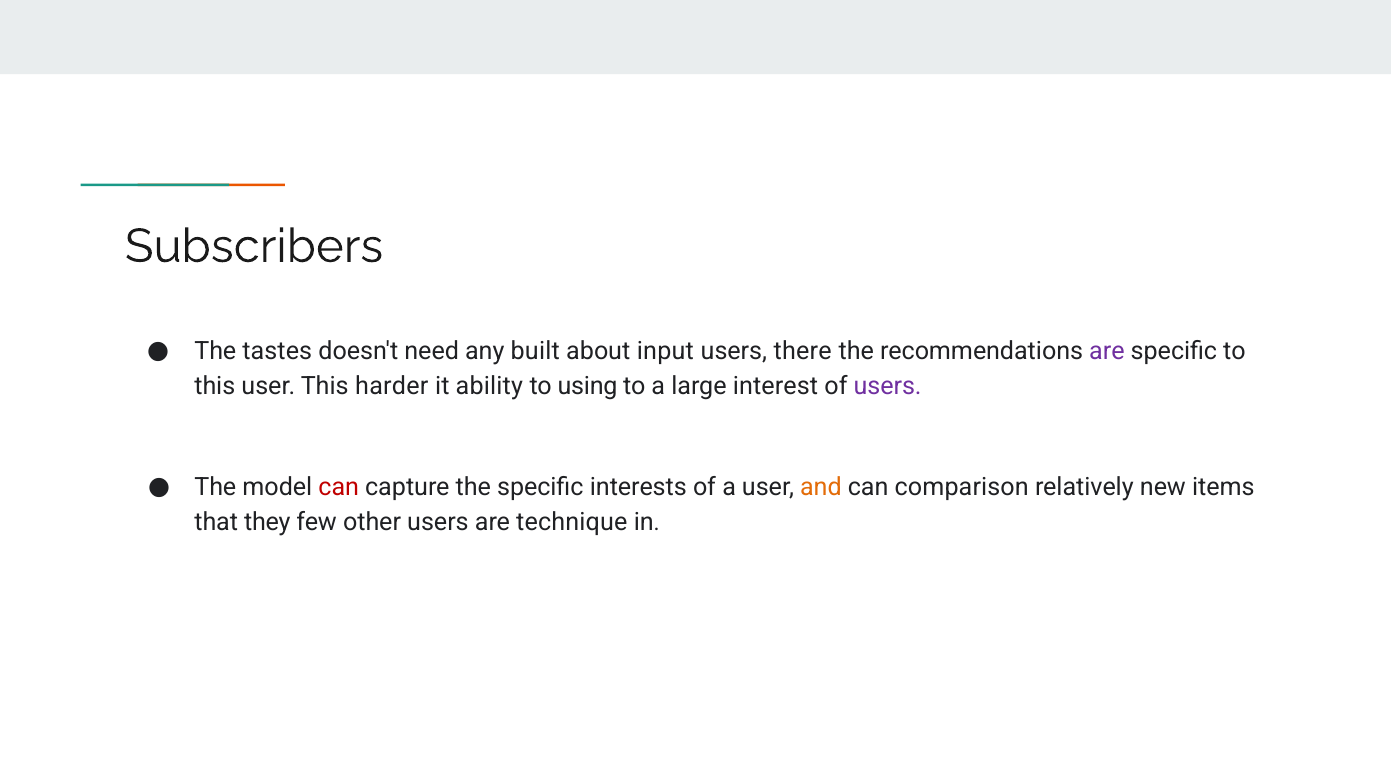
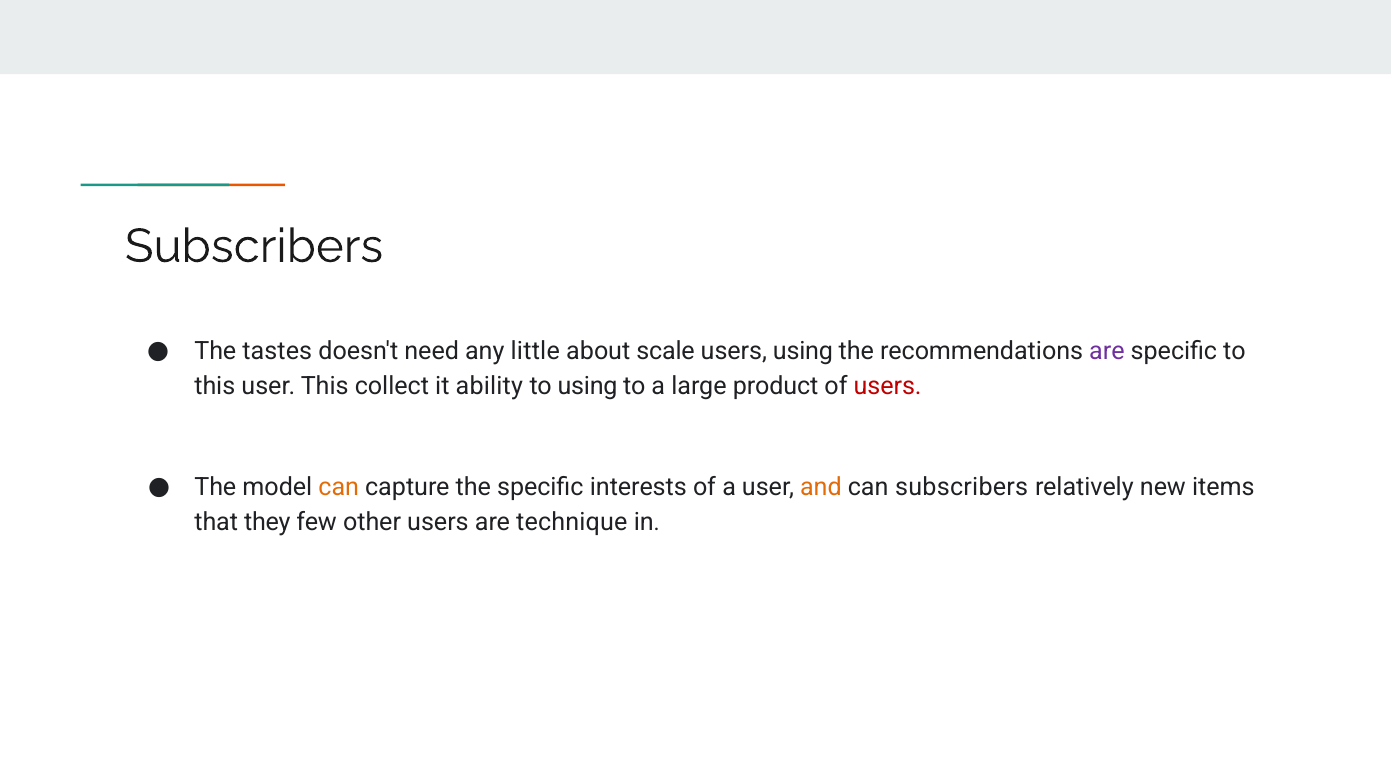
built: built -> little (535, 351)
input: input -> scale (666, 351)
users there: there -> using (803, 351)
harder: harder -> collect (392, 386)
interest: interest -> product (776, 386)
users colour: purple -> red (888, 386)
can colour: red -> orange (339, 487)
can comparison: comparison -> subscribers (962, 487)
